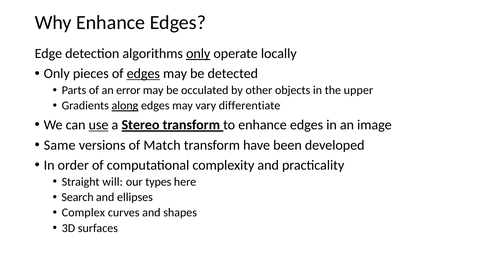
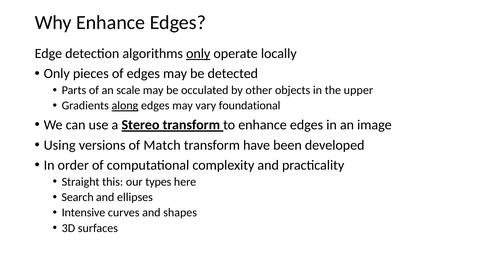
edges underline: present -> none (143, 74)
error: error -> scale (128, 90)
differentiate: differentiate -> foundational (250, 106)
use underline: present -> none (99, 125)
Same: Same -> Using (60, 145)
will: will -> this (113, 182)
Complex: Complex -> Intensive (83, 213)
